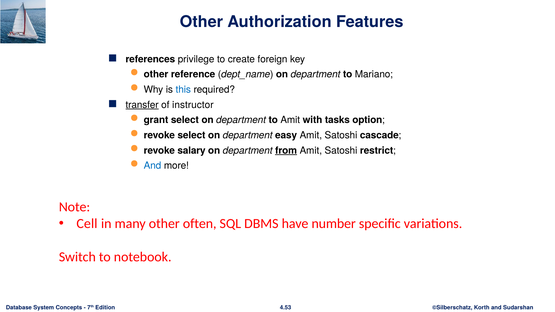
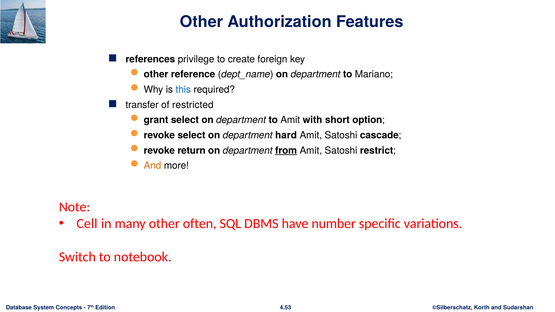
transfer underline: present -> none (142, 105)
instructor: instructor -> restricted (193, 105)
tasks: tasks -> short (337, 120)
easy: easy -> hard (286, 135)
salary: salary -> return (192, 151)
And colour: blue -> orange (152, 166)
